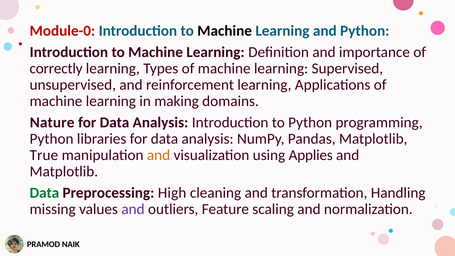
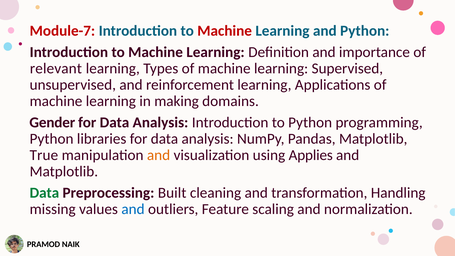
Module-0: Module-0 -> Module-7 (62, 31)
Machine colour: black -> red (225, 31)
correctly: correctly -> relevant (56, 68)
Nature: Nature -> Gender (52, 122)
High: High -> Built (172, 193)
and colour: purple -> blue (133, 209)
